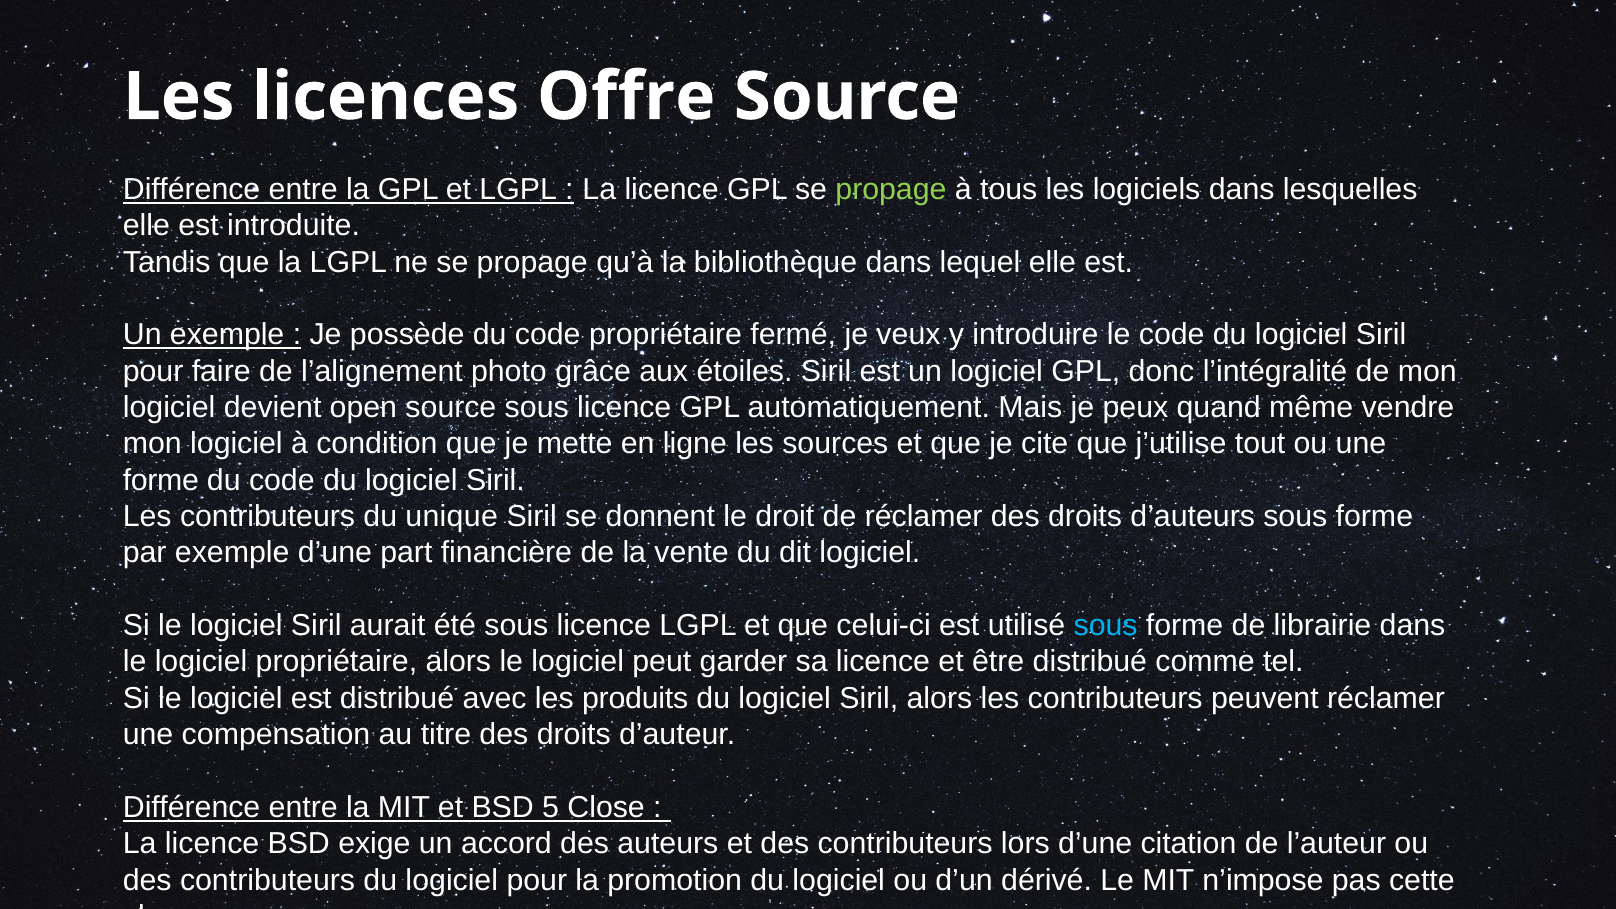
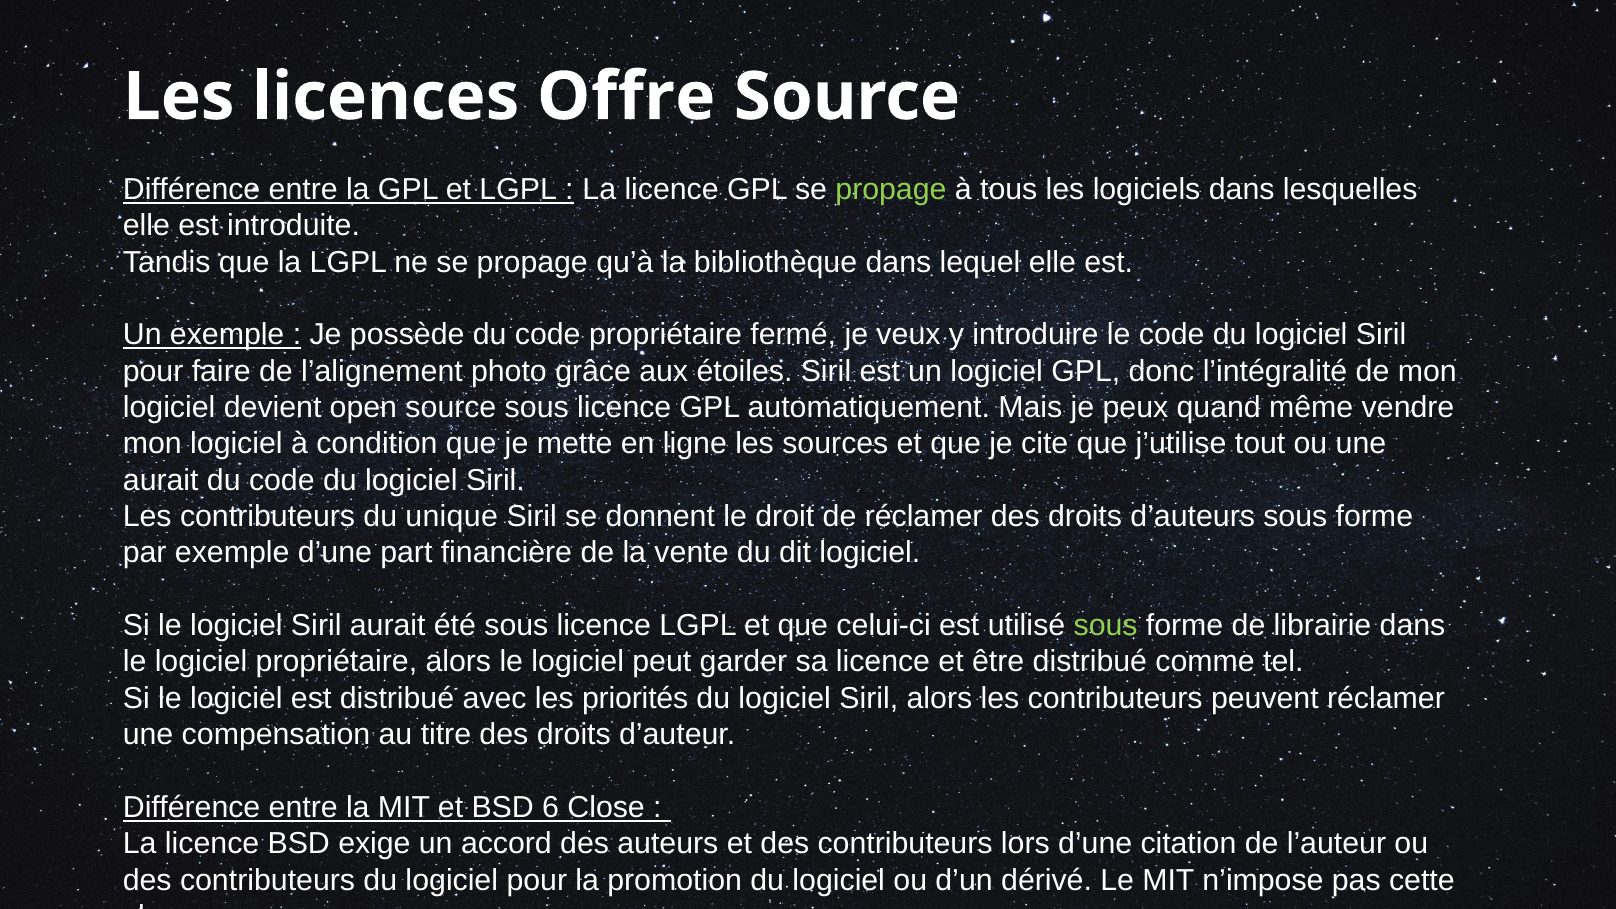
forme: forme -> aurait (161, 480)
sous colour: light blue -> light green (1106, 626)
produits: produits -> priorités (635, 698)
5: 5 -> 6 (551, 807)
